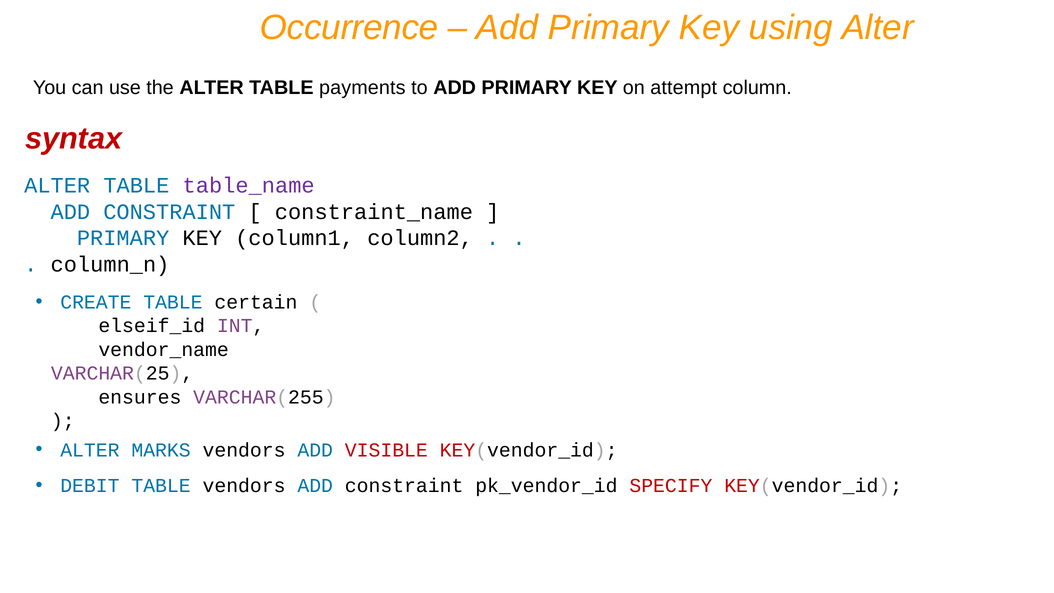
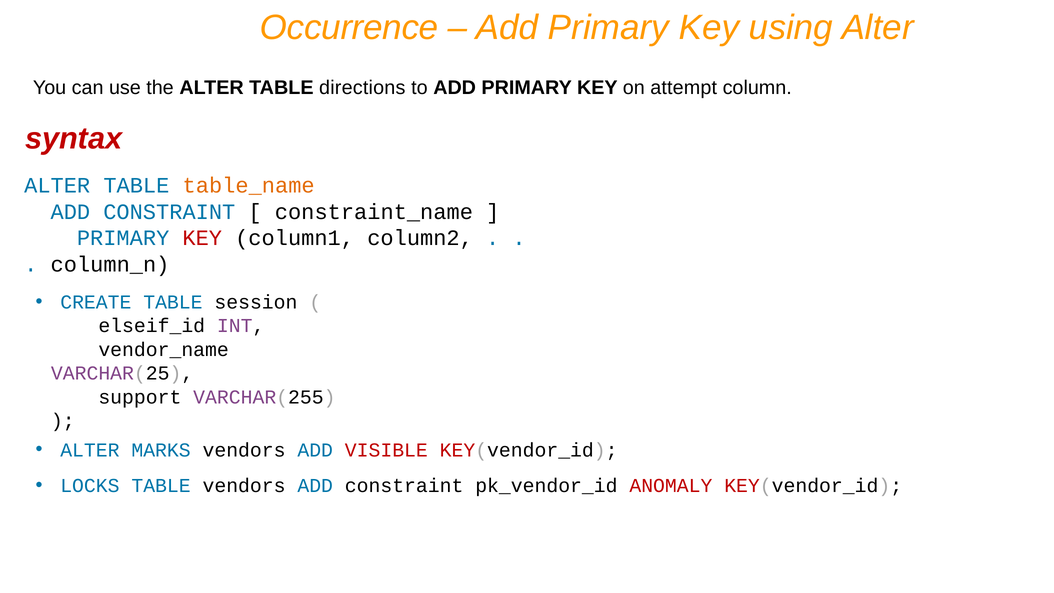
payments: payments -> directions (362, 88)
table_name colour: purple -> orange (249, 185)
KEY colour: black -> red (202, 238)
certain: certain -> session (256, 302)
ensures: ensures -> support (140, 397)
DEBIT: DEBIT -> LOCKS (90, 485)
SPECIFY: SPECIFY -> ANOMALY (671, 485)
